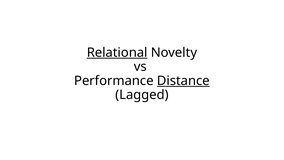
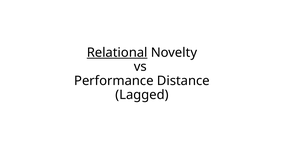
Distance underline: present -> none (183, 81)
